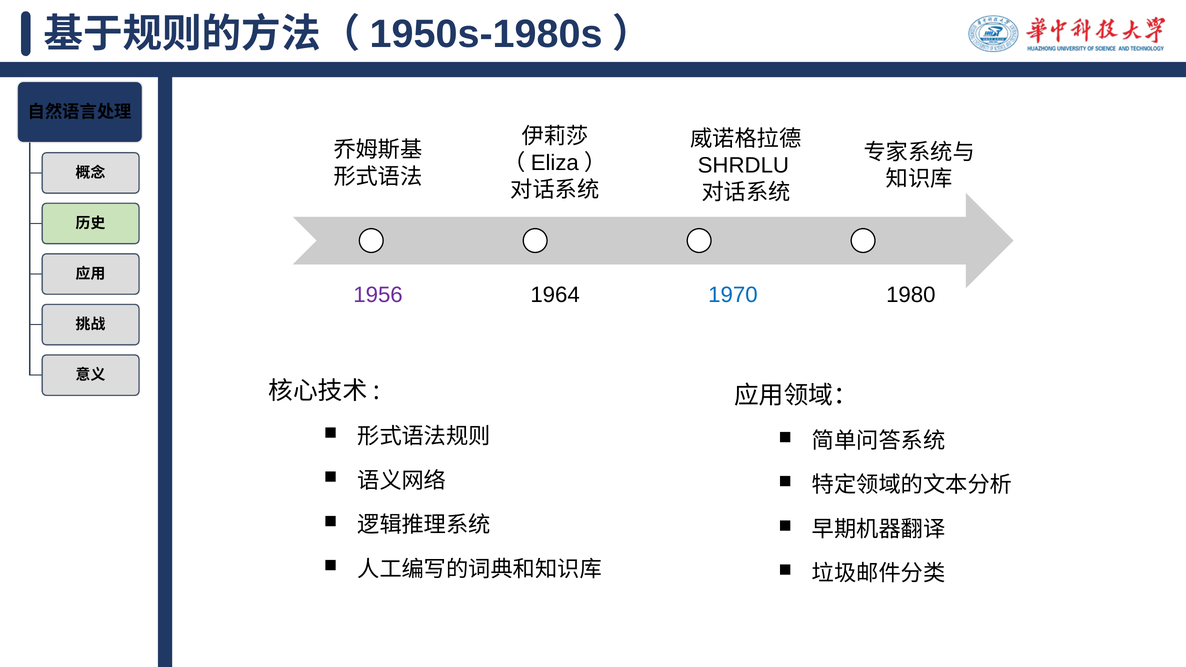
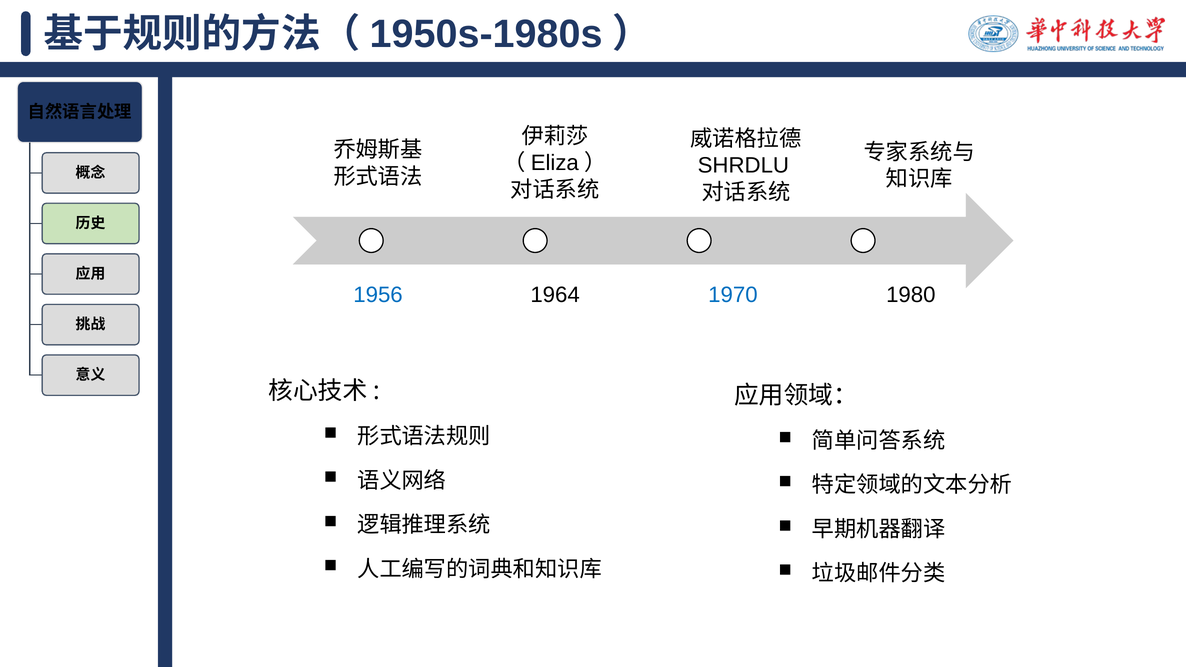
1956 colour: purple -> blue (378, 295)
